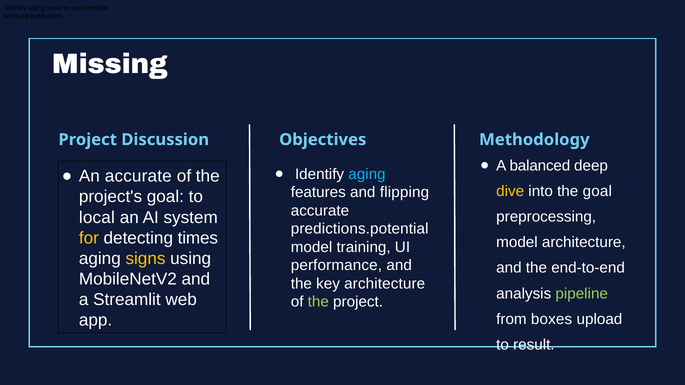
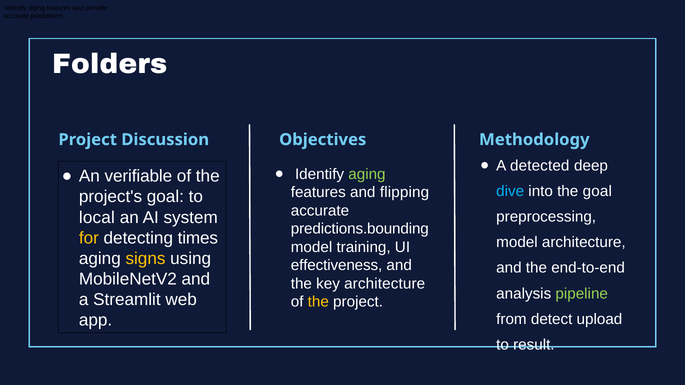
Missing: Missing -> Folders (110, 64)
balanced: balanced -> detected (540, 166)
aging colour: light blue -> light green (367, 174)
An accurate: accurate -> verifiable (138, 176)
dive colour: yellow -> light blue (510, 191)
predictions.potential: predictions.potential -> predictions.bounding (360, 229)
performance: performance -> effectiveness (337, 266)
the colour: light green -> yellow (318, 302)
boxes: boxes -> detect (552, 319)
